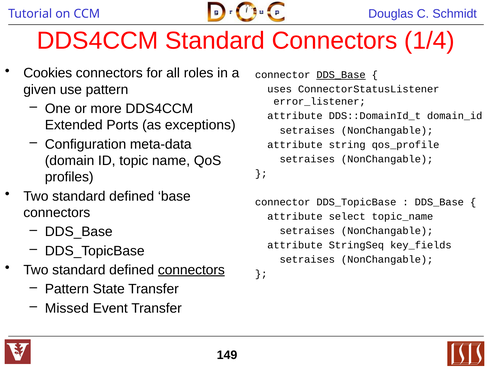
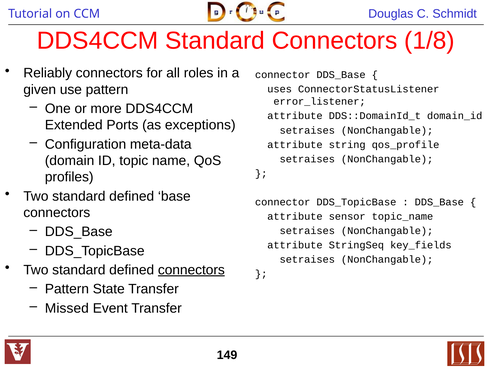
1/4: 1/4 -> 1/8 (430, 41)
Cookies: Cookies -> Reliably (48, 73)
DDS_Base underline: present -> none (341, 75)
select: select -> sensor (347, 216)
